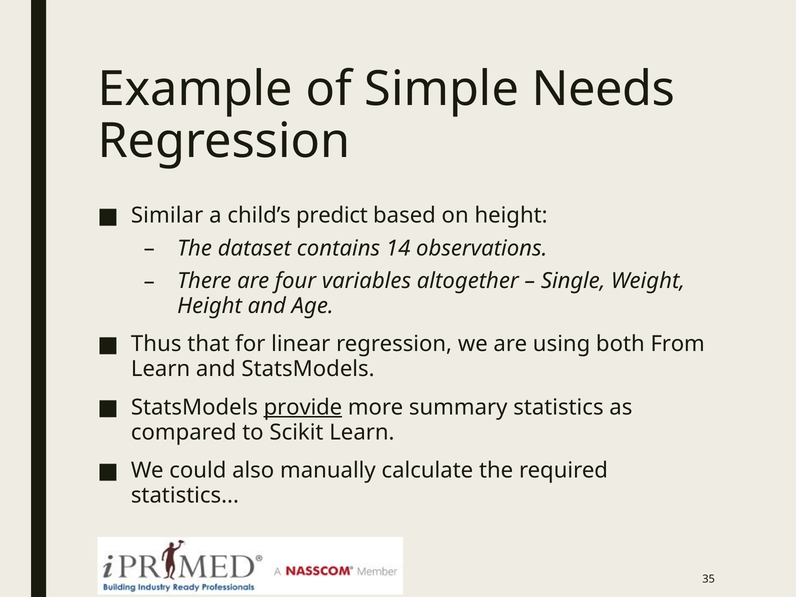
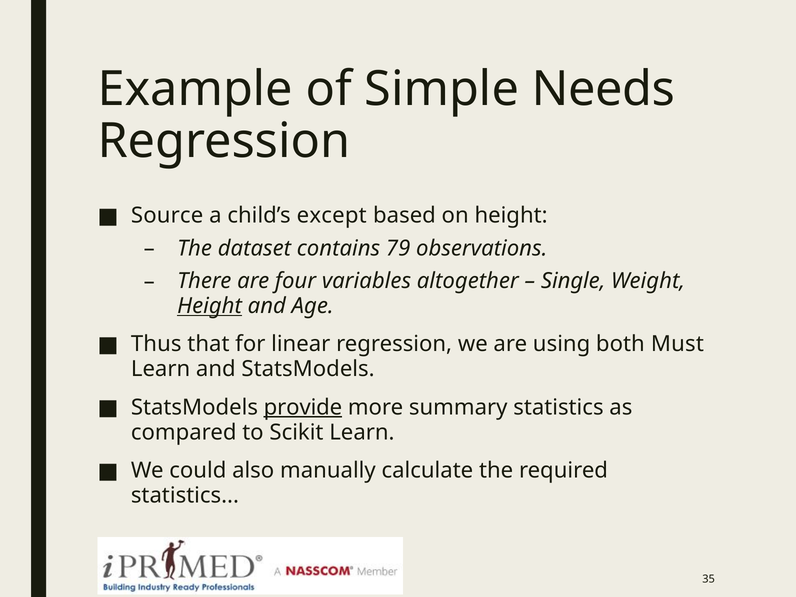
Similar: Similar -> Source (167, 216)
predict: predict -> except (332, 216)
14: 14 -> 79 (398, 248)
Height underline: none -> present (210, 306)
From: From -> Must (677, 344)
